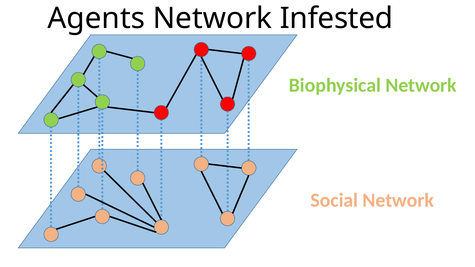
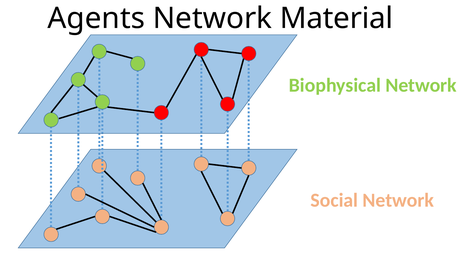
Infested: Infested -> Material (336, 18)
